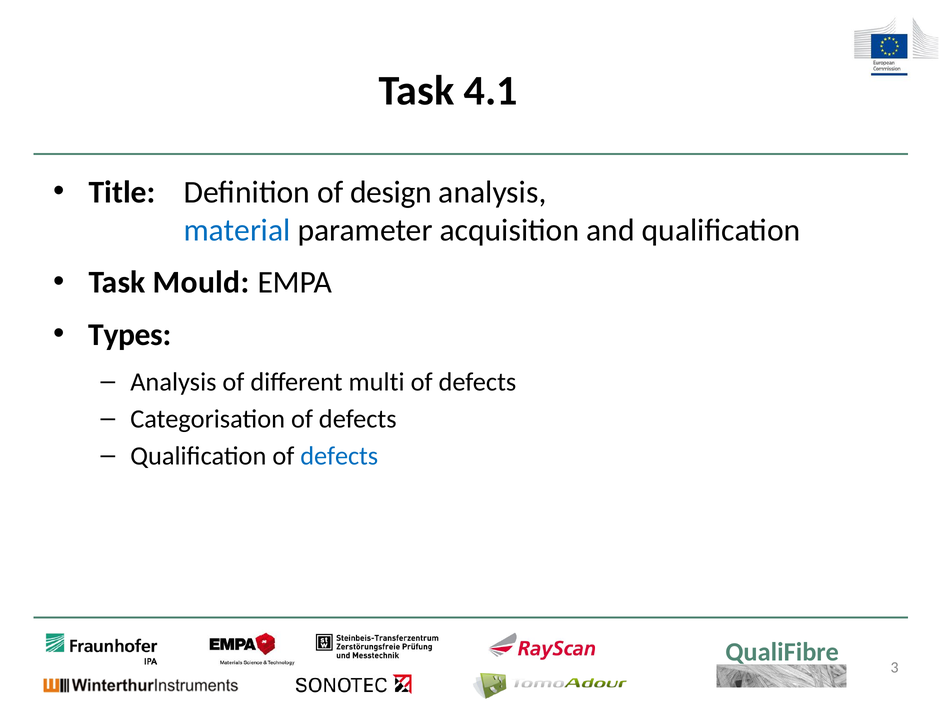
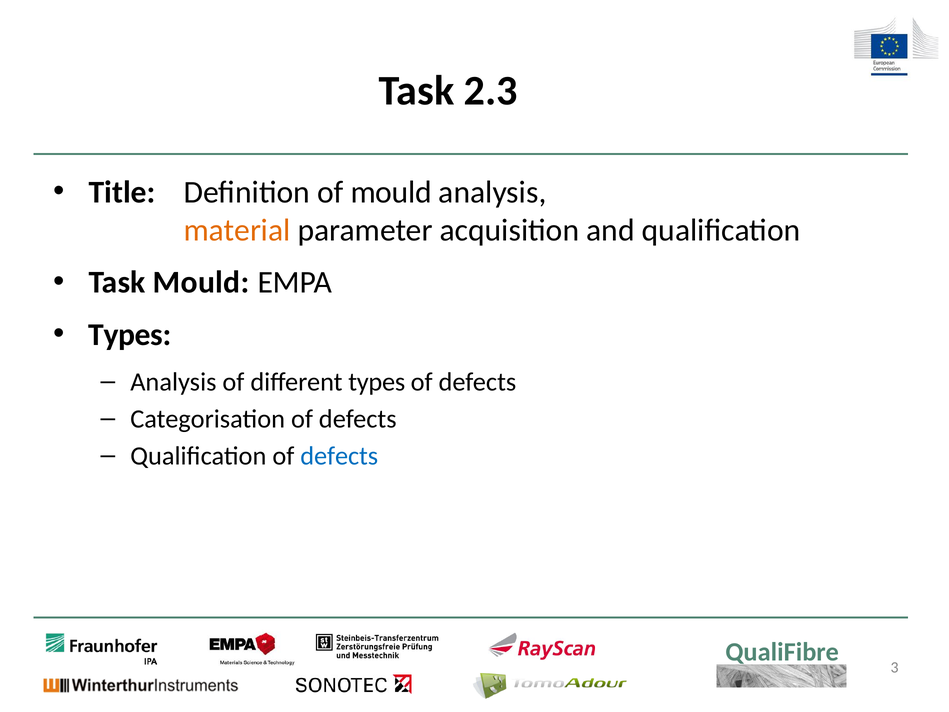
4.1: 4.1 -> 2.3 (491, 91)
of design: design -> mould (391, 192)
material colour: blue -> orange (237, 230)
different multi: multi -> types (377, 382)
